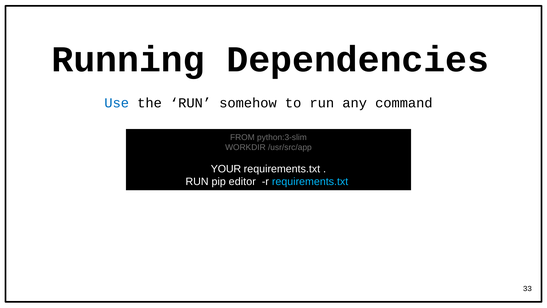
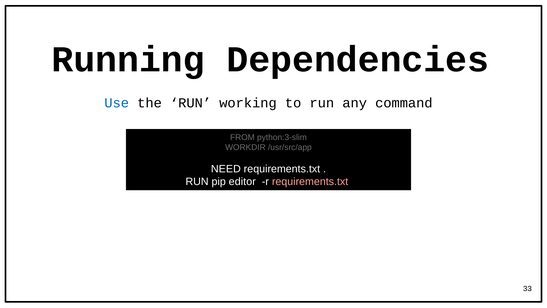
somehow: somehow -> working (248, 103)
YOUR: YOUR -> NEED (226, 169)
requirements.txt colour: light blue -> pink (310, 182)
